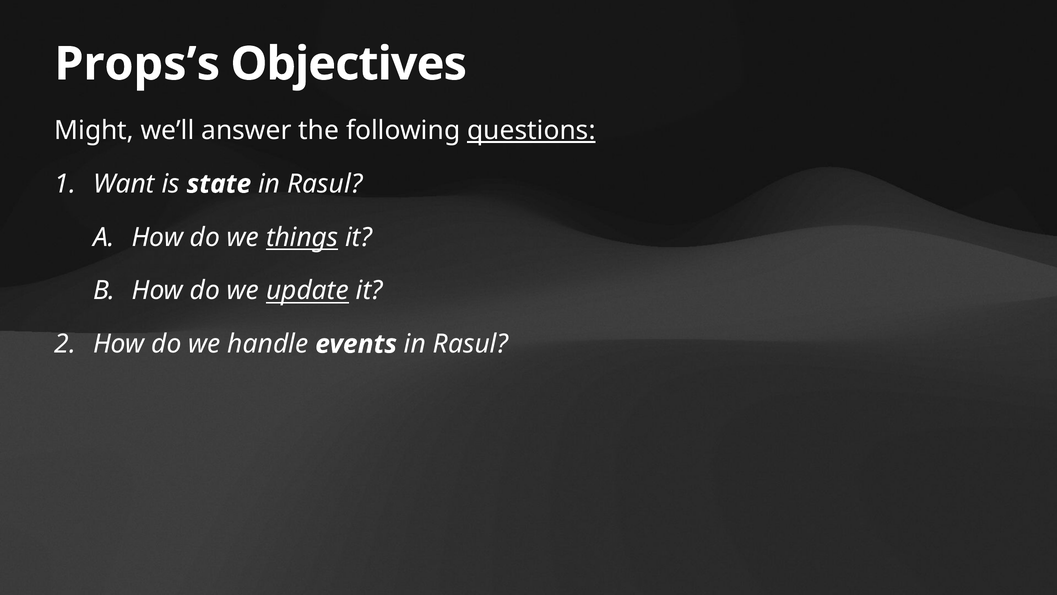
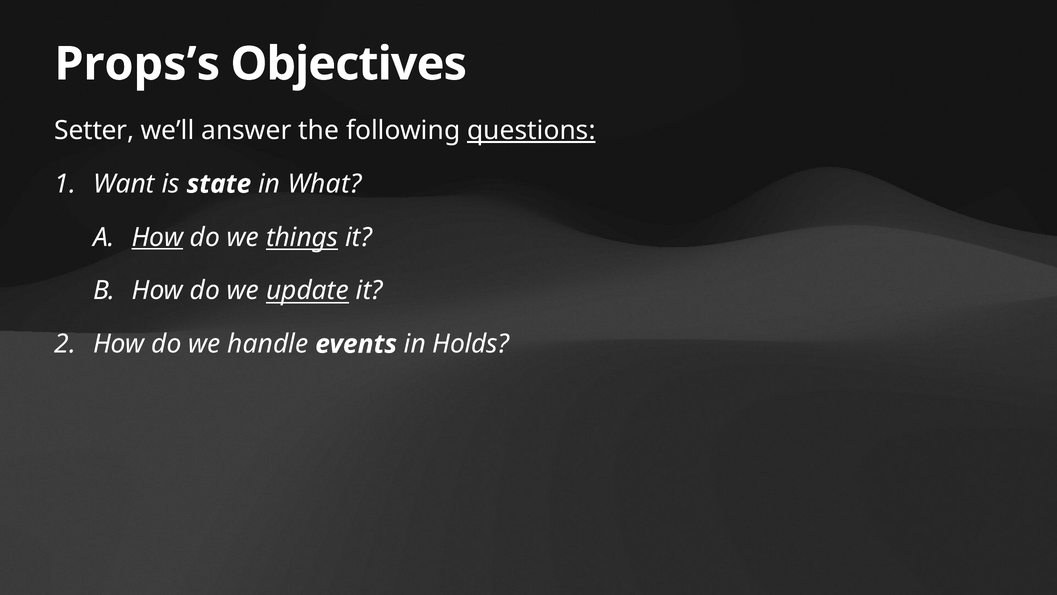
Might: Might -> Setter (94, 131)
state in Rasul: Rasul -> What (325, 184)
How underline: none -> present (157, 237)
events in Rasul: Rasul -> Holds (471, 344)
